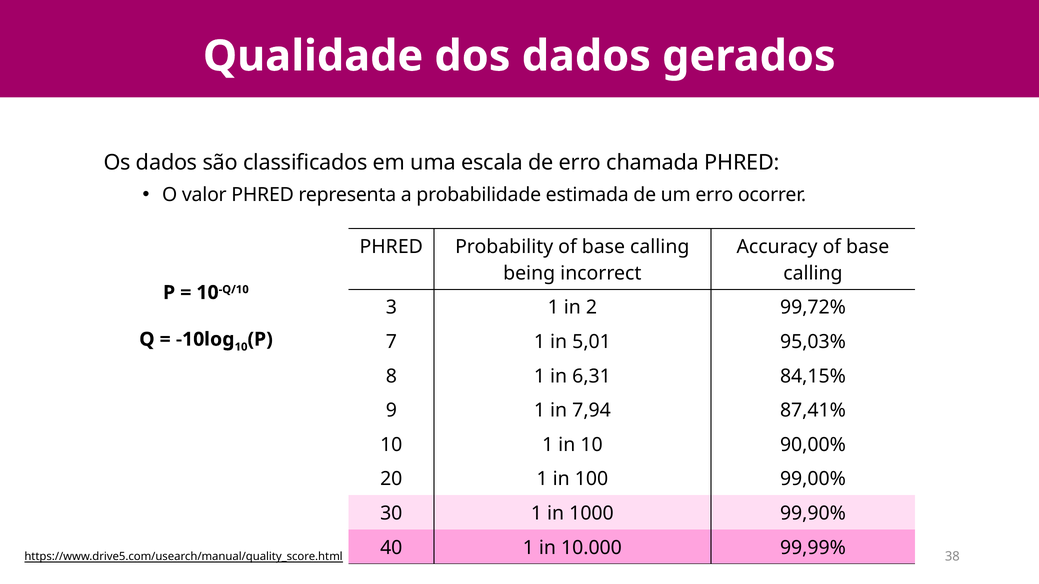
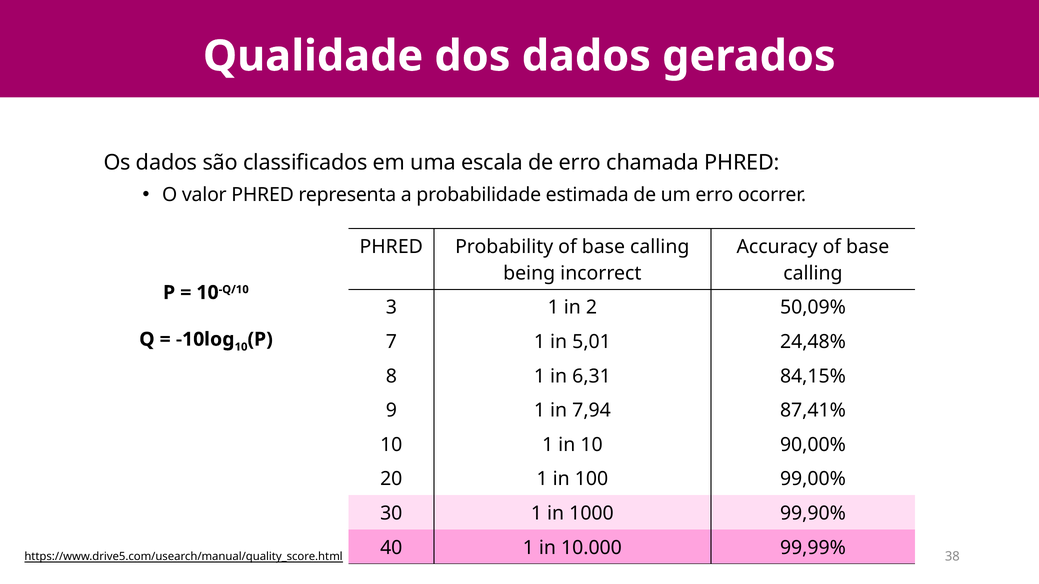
99,72%: 99,72% -> 50,09% (813, 308)
95,03%: 95,03% -> 24,48% (813, 342)
